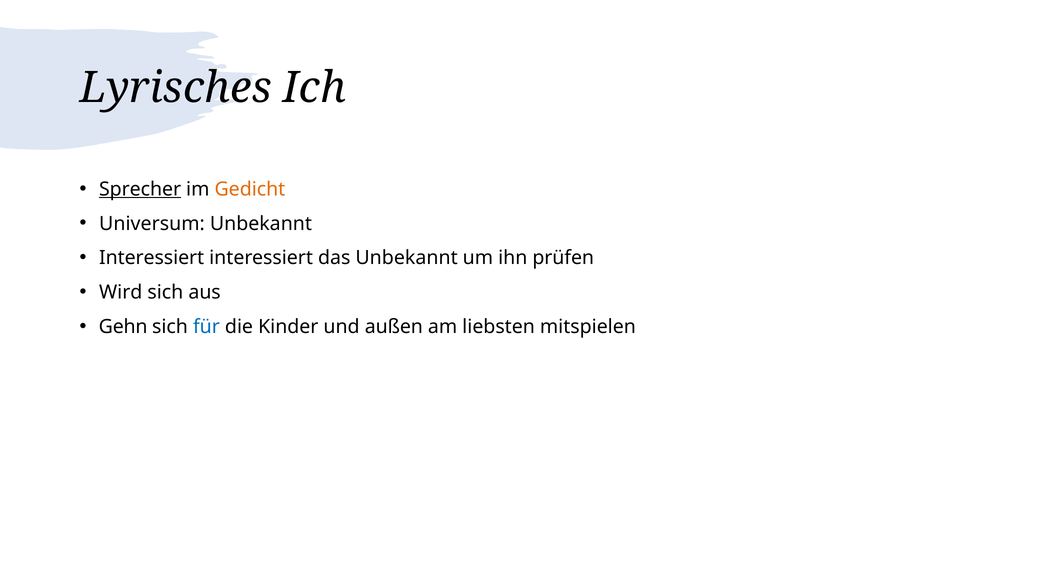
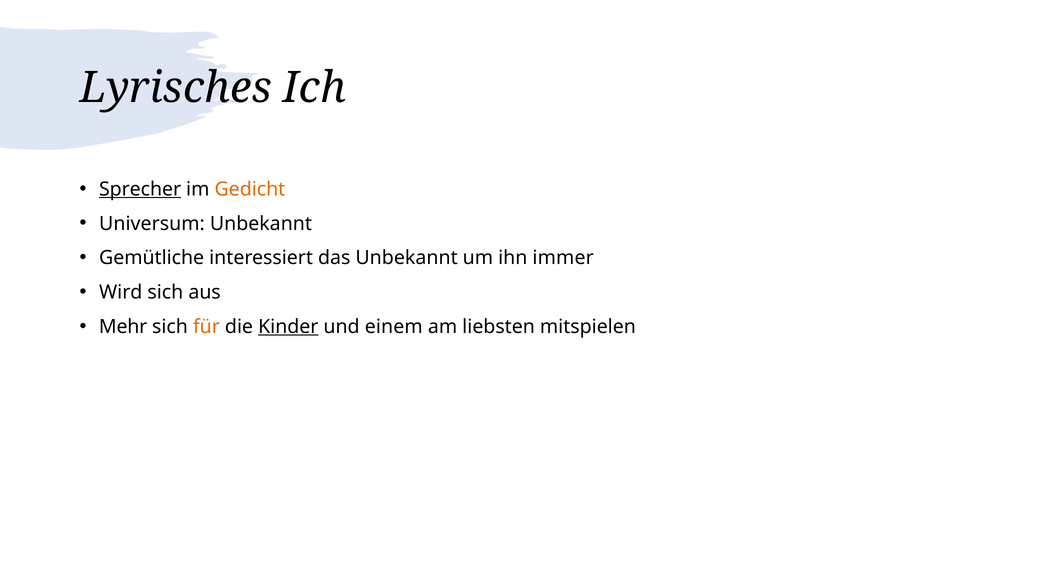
Interessiert: Interessiert -> Gemütliche (152, 258)
prüfen: prüfen -> immer (563, 258)
Gehn: Gehn -> Mehr (123, 326)
für colour: blue -> orange (206, 326)
Kinder underline: none -> present (288, 326)
außen: außen -> einem (394, 326)
